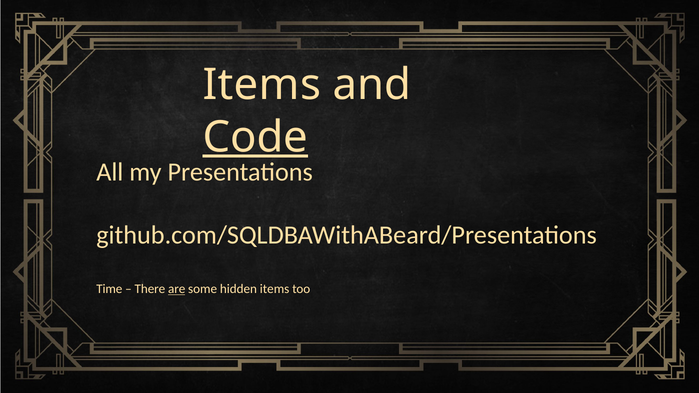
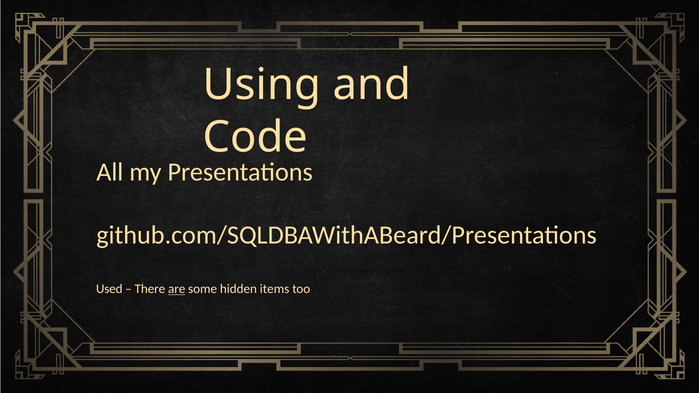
Items: Items -> Using (262, 85)
Code underline: present -> none (255, 137)
Time: Time -> Used (109, 289)
